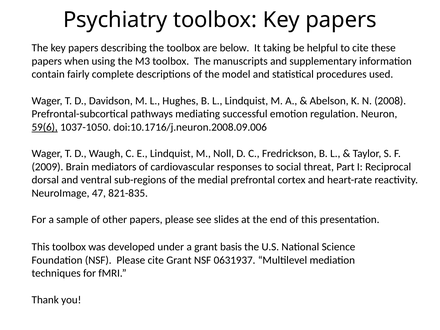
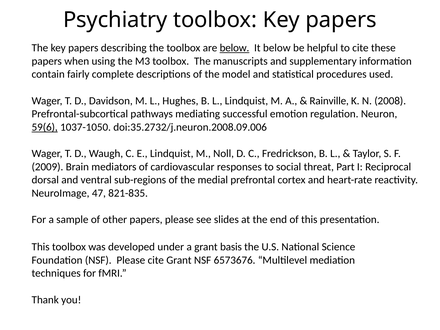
below underline: none -> present (235, 48)
It taking: taking -> below (277, 48)
Abelson: Abelson -> Rainville (329, 101)
doi:10.1716/j.neuron.2008.09.006: doi:10.1716/j.neuron.2008.09.006 -> doi:35.2732/j.neuron.2008.09.006 (190, 127)
0631937: 0631937 -> 6573676 (235, 260)
